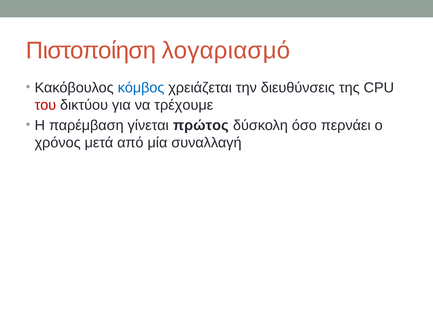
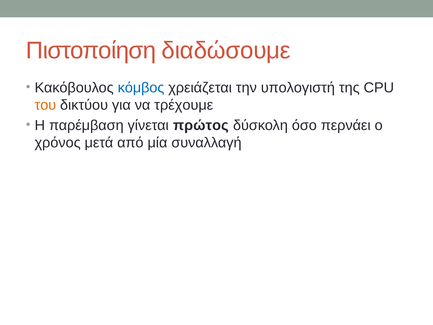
λογαριασμό: λογαριασμό -> διαδώσουμε (226, 50)
διευθύνσεις: διευθύνσεις -> υπολογιστή (298, 88)
του colour: red -> orange (45, 105)
